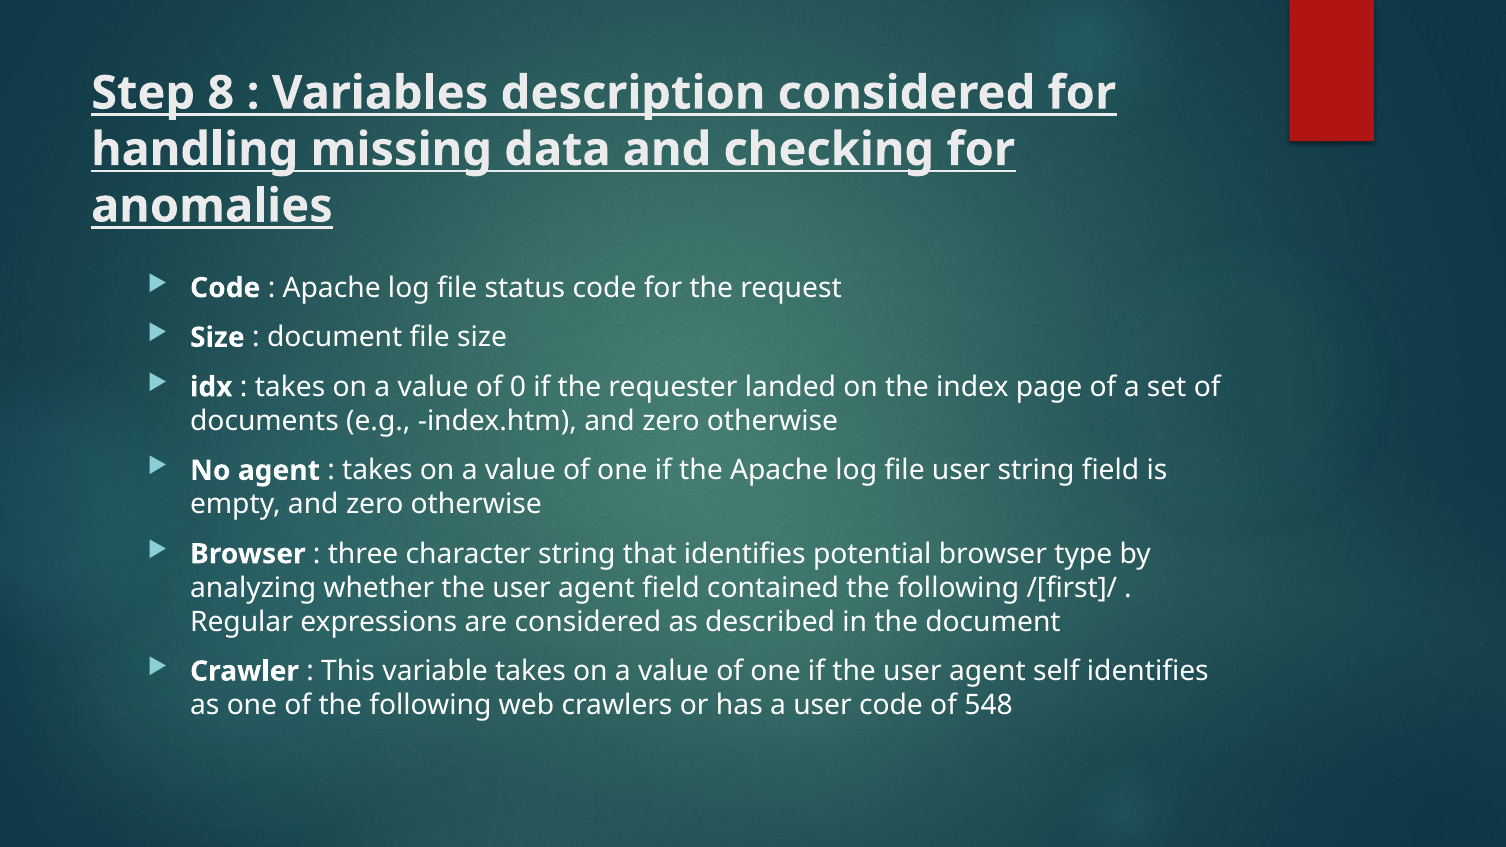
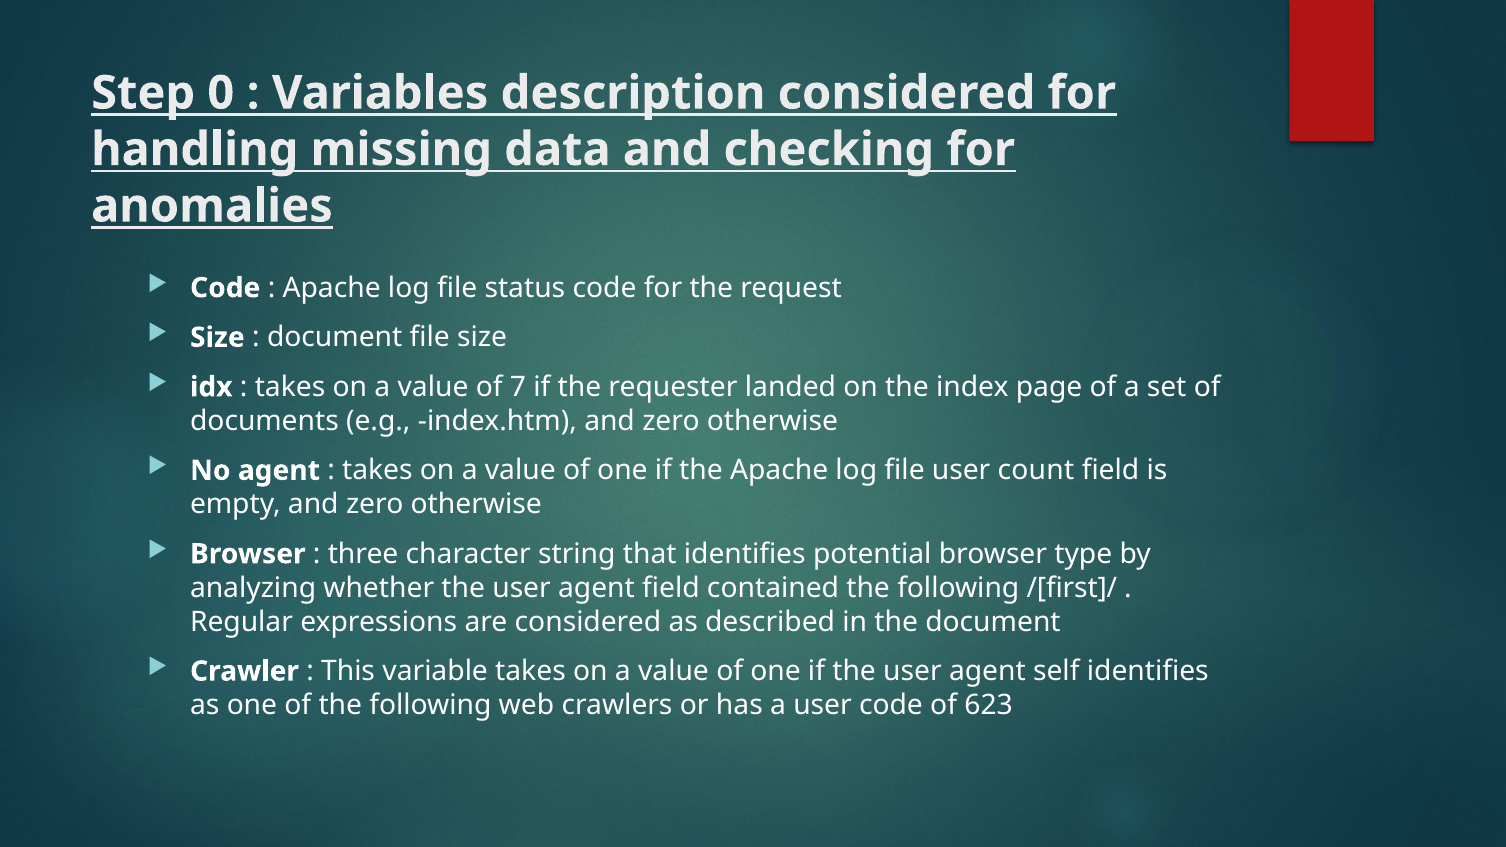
8: 8 -> 0 (221, 93)
0: 0 -> 7 (518, 387)
user string: string -> count (1036, 471)
548: 548 -> 623 (989, 705)
